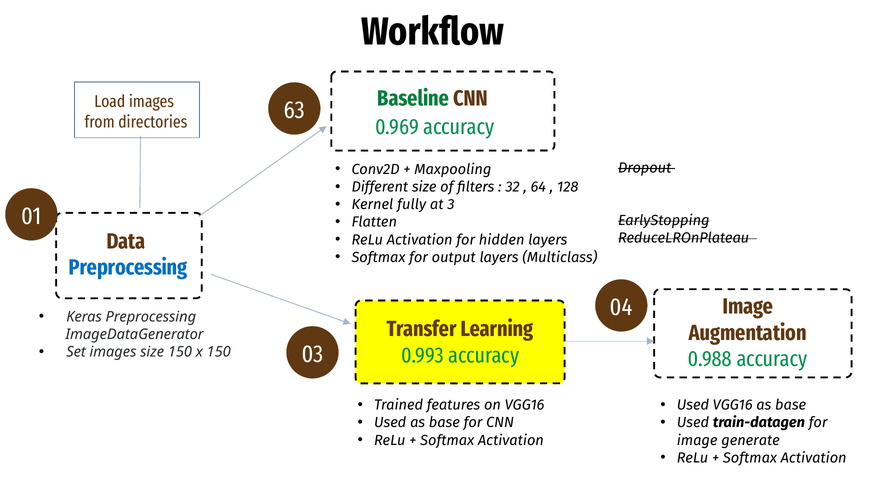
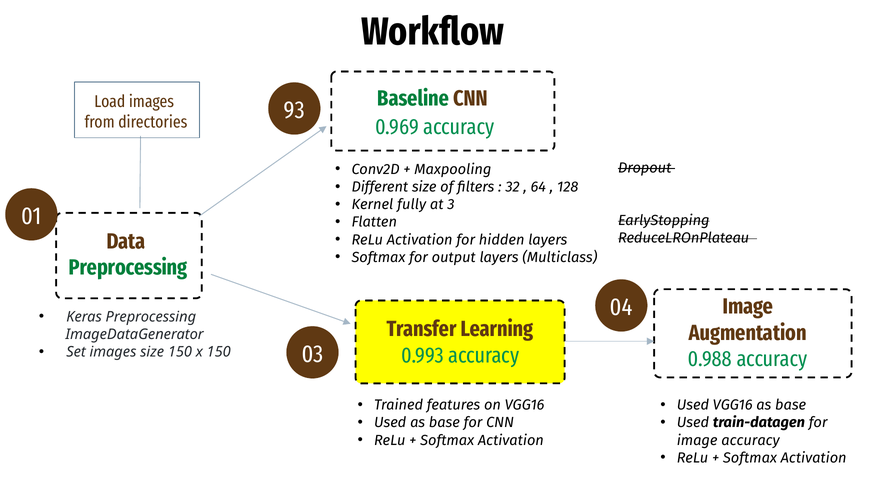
63: 63 -> 93 (294, 110)
Preprocessing colour: blue -> green (128, 267)
image generate: generate -> accuracy (751, 440)
